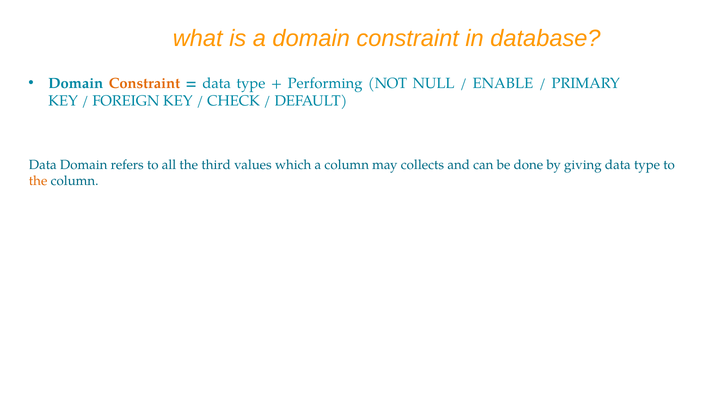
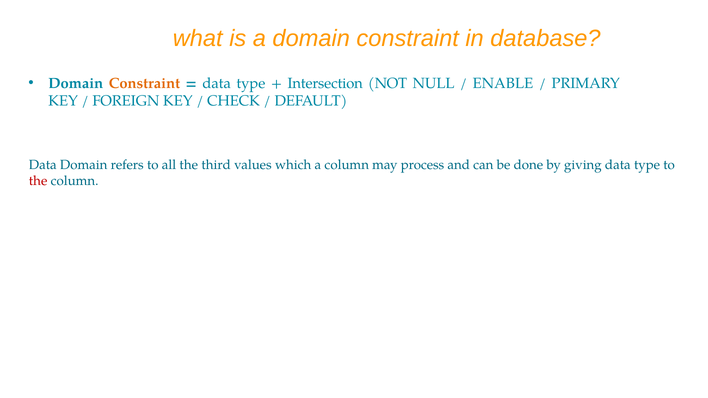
Performing: Performing -> Intersection (325, 83)
collects: collects -> process (422, 165)
the colour: orange -> red (38, 181)
